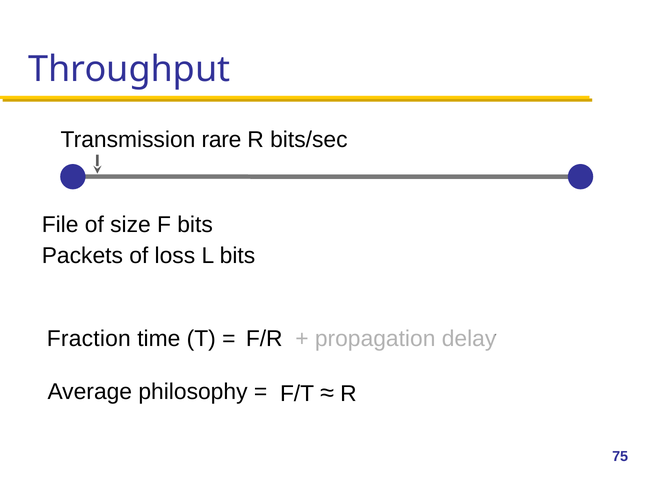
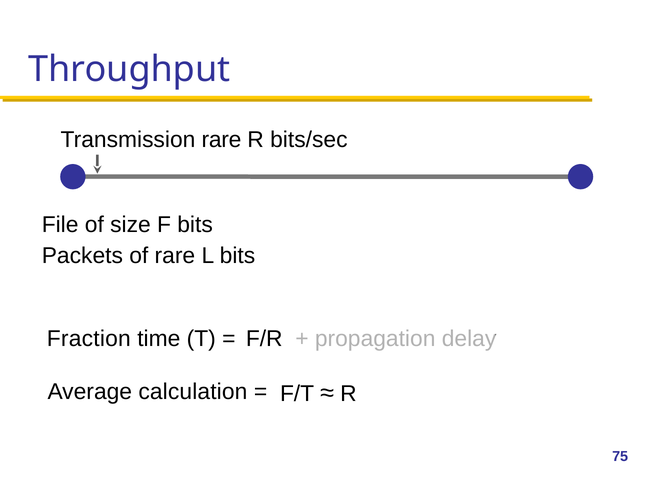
of loss: loss -> rare (175, 256)
philosophy: philosophy -> calculation (193, 391)
